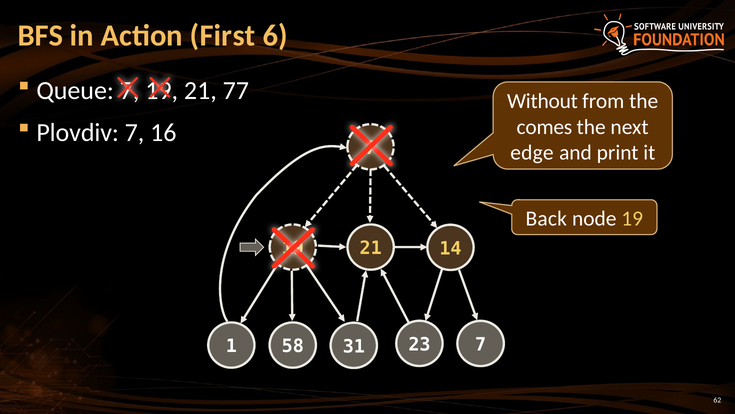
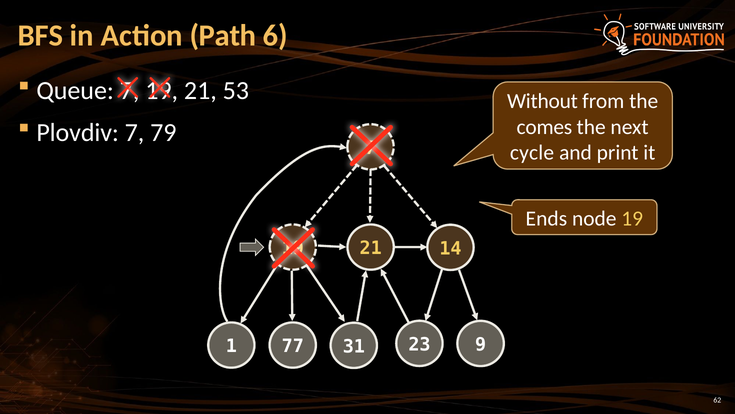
First: First -> Path (223, 36)
77: 77 -> 53 (236, 91)
16: 16 -> 79 (163, 133)
edge: edge -> cycle (532, 153)
Back: Back -> Ends (546, 218)
23 7: 7 -> 9 (481, 344)
58: 58 -> 77 (293, 346)
